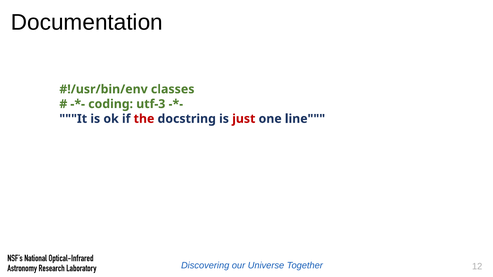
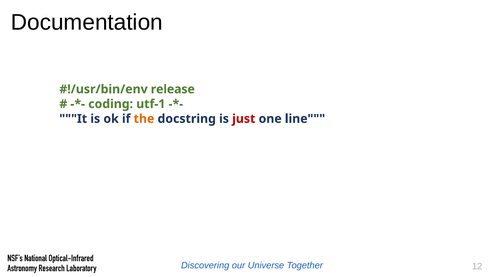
classes: classes -> release (173, 89)
utf-3: utf-3 -> utf-1 (151, 104)
the colour: red -> orange (144, 119)
